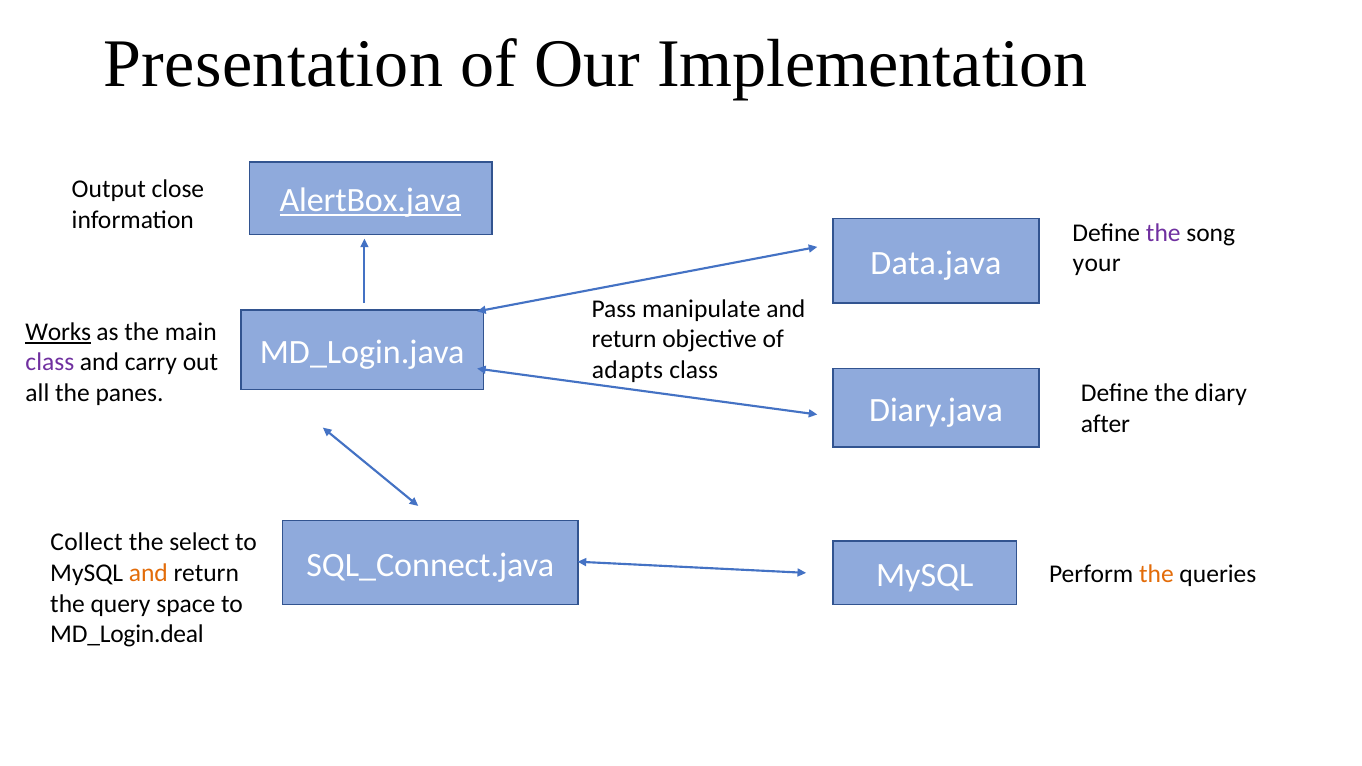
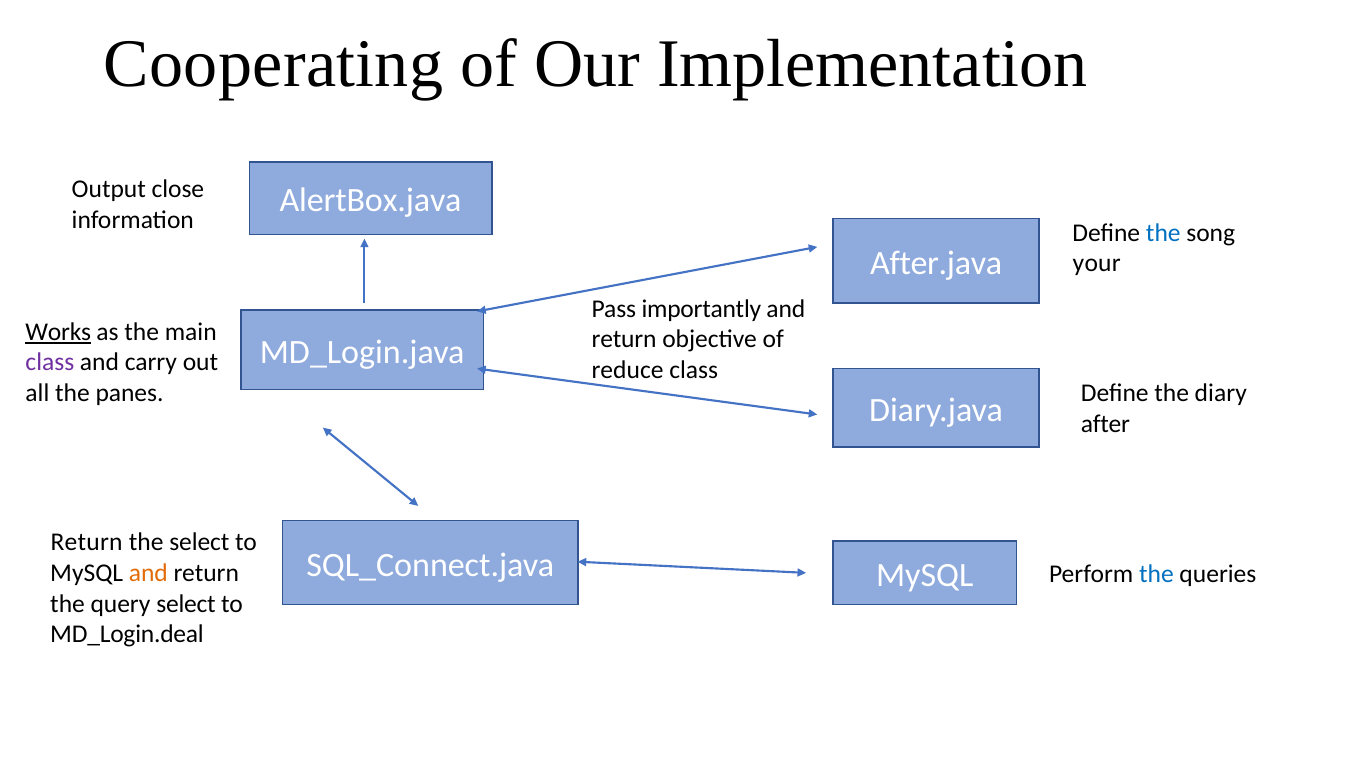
Presentation: Presentation -> Cooperating (274, 64)
AlertBox.java underline: present -> none (371, 201)
the colour: purple -> blue (1163, 233)
Data.java: Data.java -> After.java (936, 263)
manipulate: manipulate -> importantly (701, 309)
adapts: adapts -> reduce (628, 370)
Collect: Collect -> Return (87, 542)
the colour: orange -> blue (1156, 574)
query space: space -> select (186, 604)
